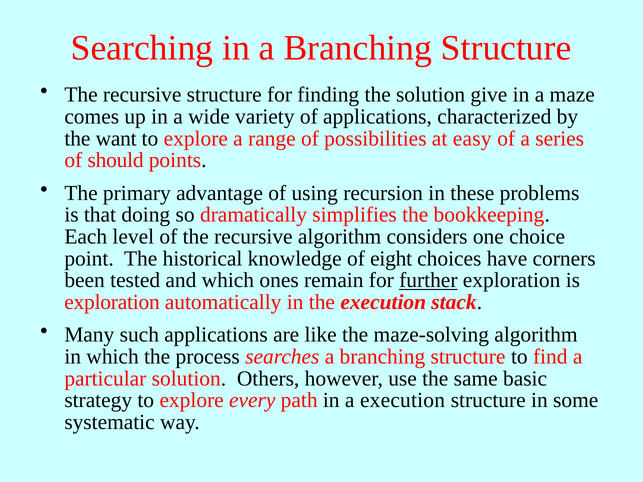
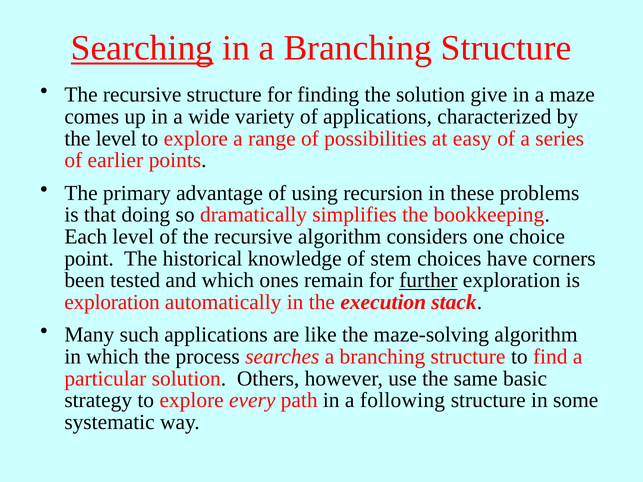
Searching underline: none -> present (142, 48)
the want: want -> level (116, 139)
should: should -> earlier (115, 160)
eight: eight -> stem (391, 259)
a execution: execution -> following (403, 401)
